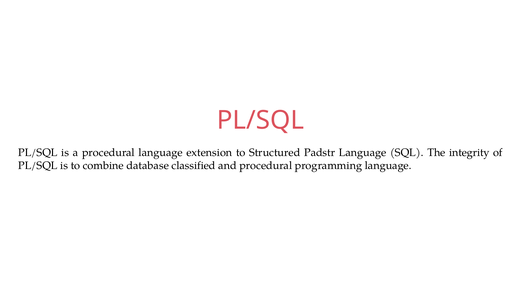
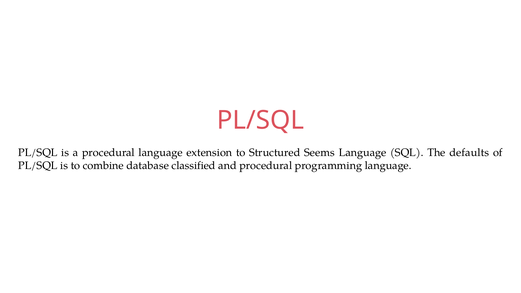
Padstr: Padstr -> Seems (320, 152)
integrity: integrity -> defaults (469, 152)
